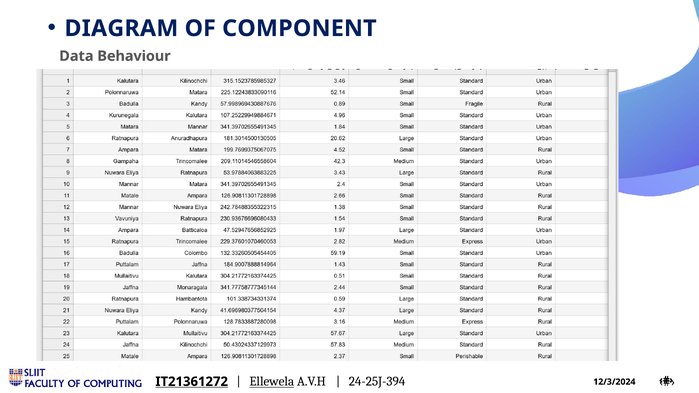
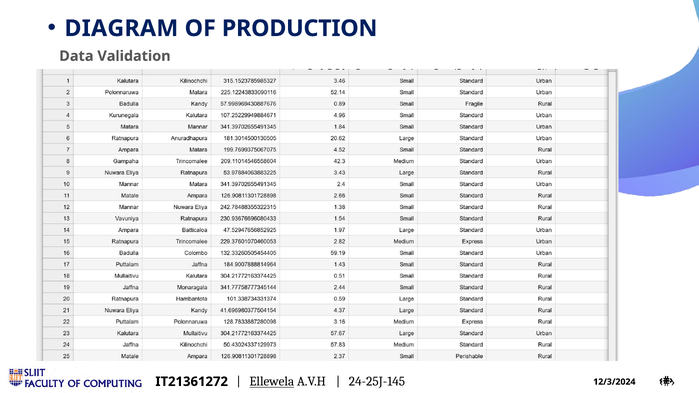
COMPONENT: COMPONENT -> PRODUCTION (300, 28)
Behaviour: Behaviour -> Validation (134, 56)
IT21361272 underline: present -> none (192, 382)
24-25J-394: 24-25J-394 -> 24-25J-145 (377, 382)
